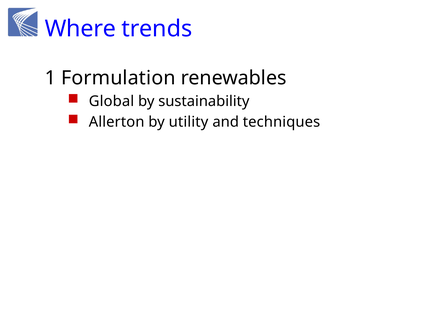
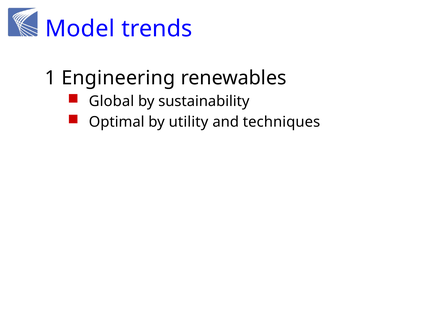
Where: Where -> Model (80, 29)
Formulation: Formulation -> Engineering (118, 78)
Allerton: Allerton -> Optimal (117, 122)
